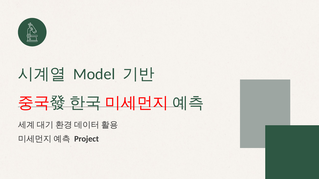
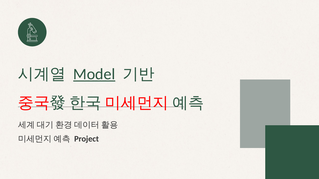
Model underline: none -> present (94, 74)
